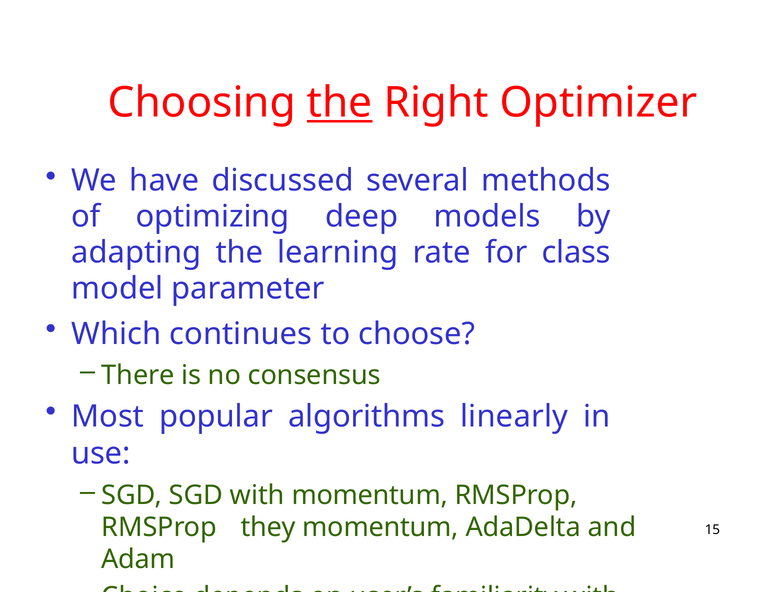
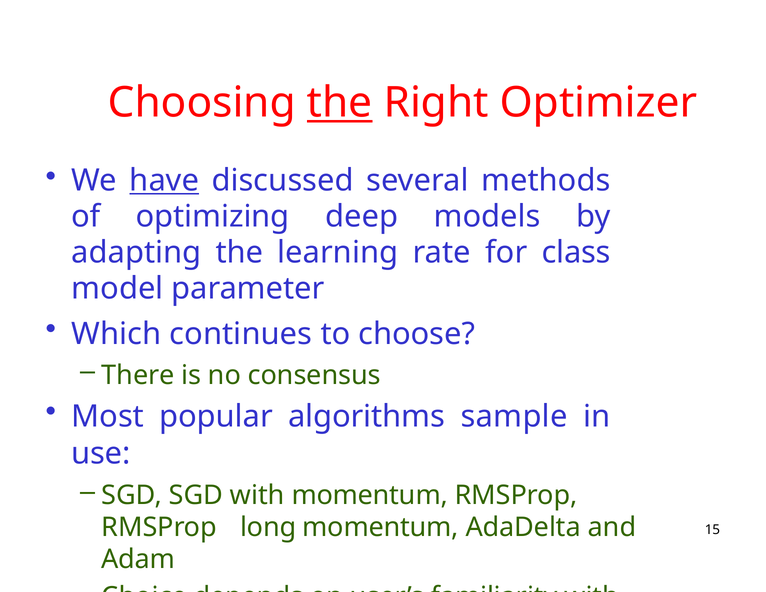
have underline: none -> present (164, 180)
linearly: linearly -> sample (514, 416)
they: they -> long (268, 527)
